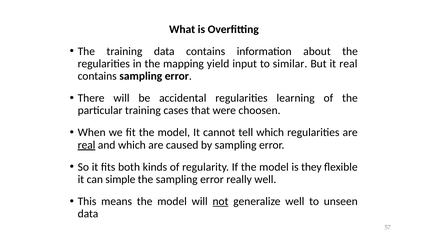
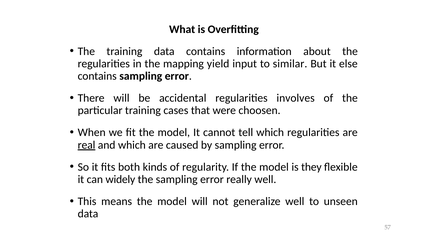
it real: real -> else (348, 64)
learning: learning -> involves (296, 98)
simple: simple -> widely (120, 179)
not underline: present -> none (220, 201)
